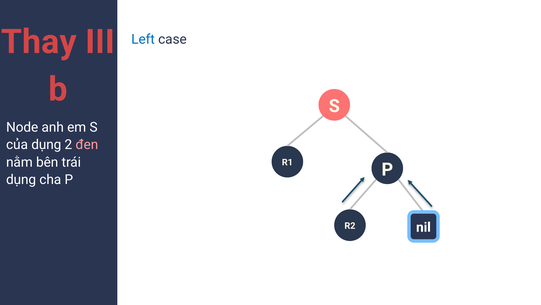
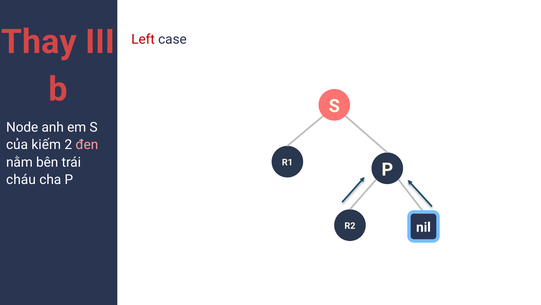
Left colour: blue -> red (143, 39)
của dụng: dụng -> kiếm (46, 145)
dụng: dụng -> cháu (21, 179)
